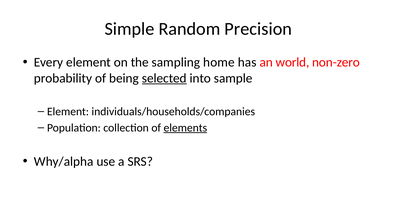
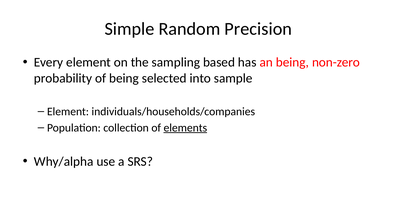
home: home -> based (219, 62)
an world: world -> being (292, 62)
selected underline: present -> none (164, 78)
